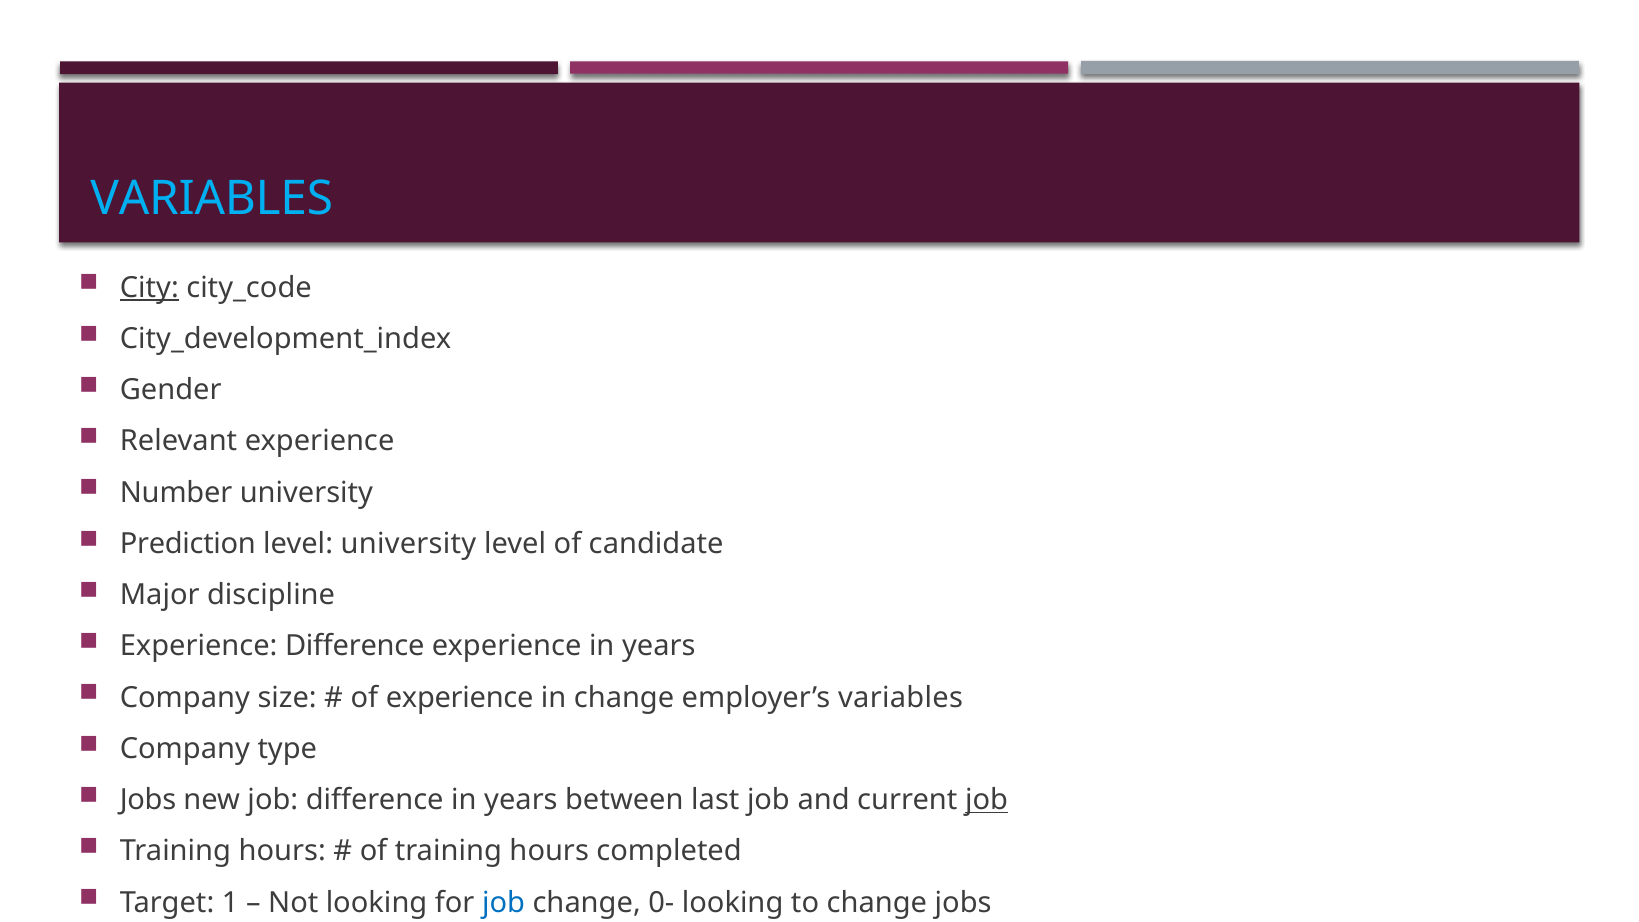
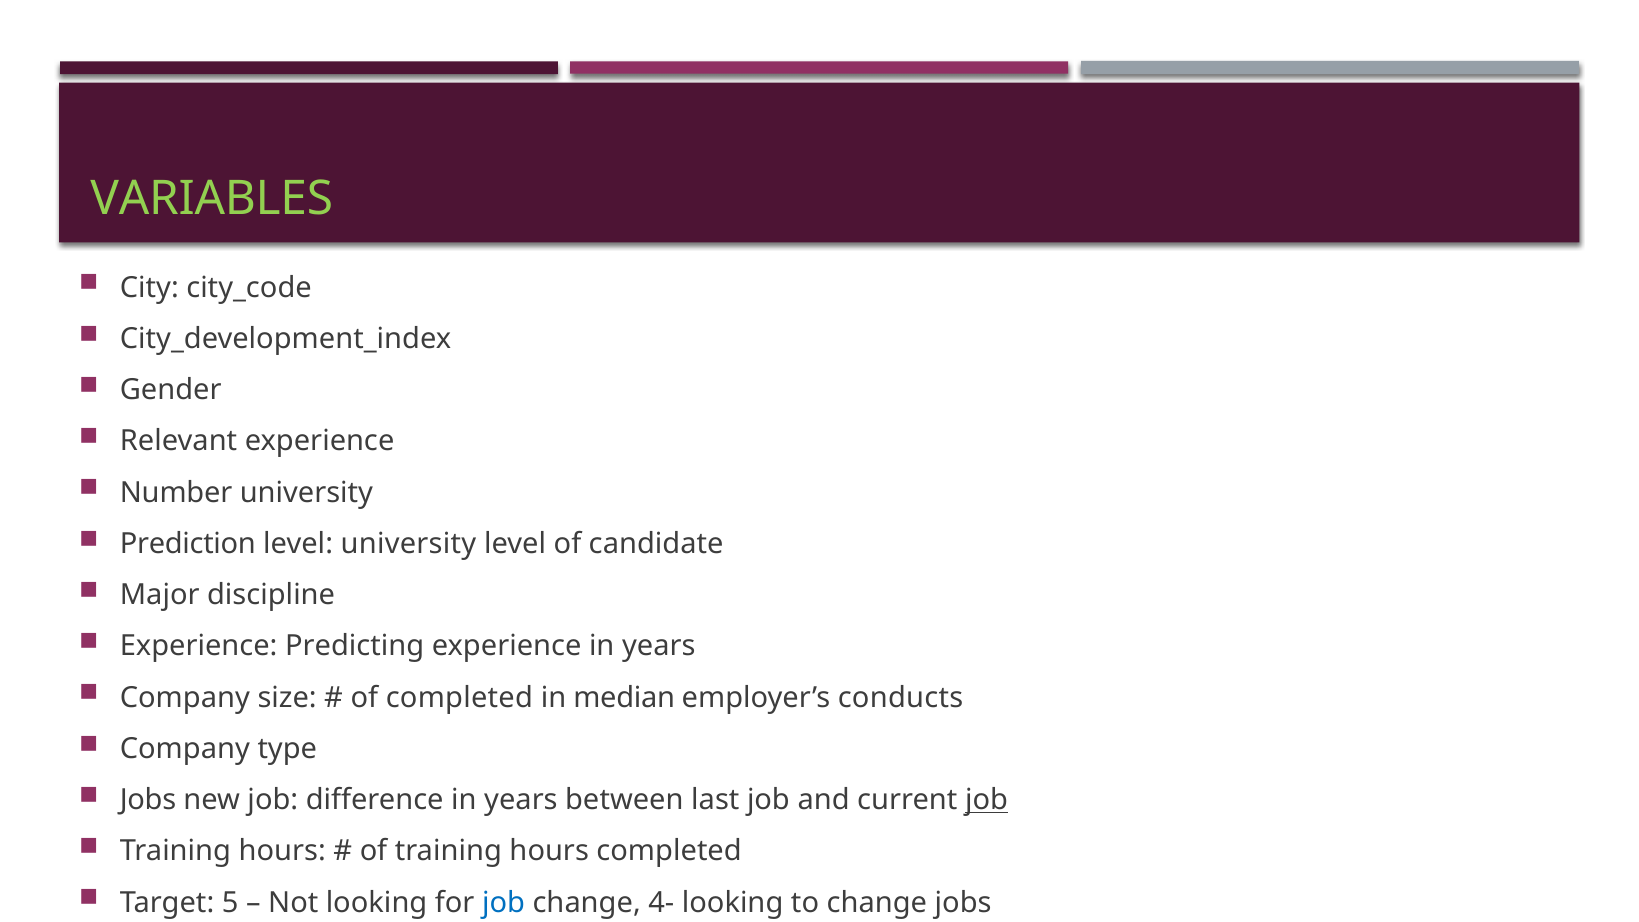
VARIABLES colour: light blue -> light green (212, 199)
City underline: present -> none (149, 288)
Experience Difference: Difference -> Predicting (355, 646)
of experience: experience -> completed (459, 698)
in change: change -> median (624, 698)
employer’s variables: variables -> conducts (901, 698)
1: 1 -> 5 (230, 903)
0-: 0- -> 4- (661, 903)
